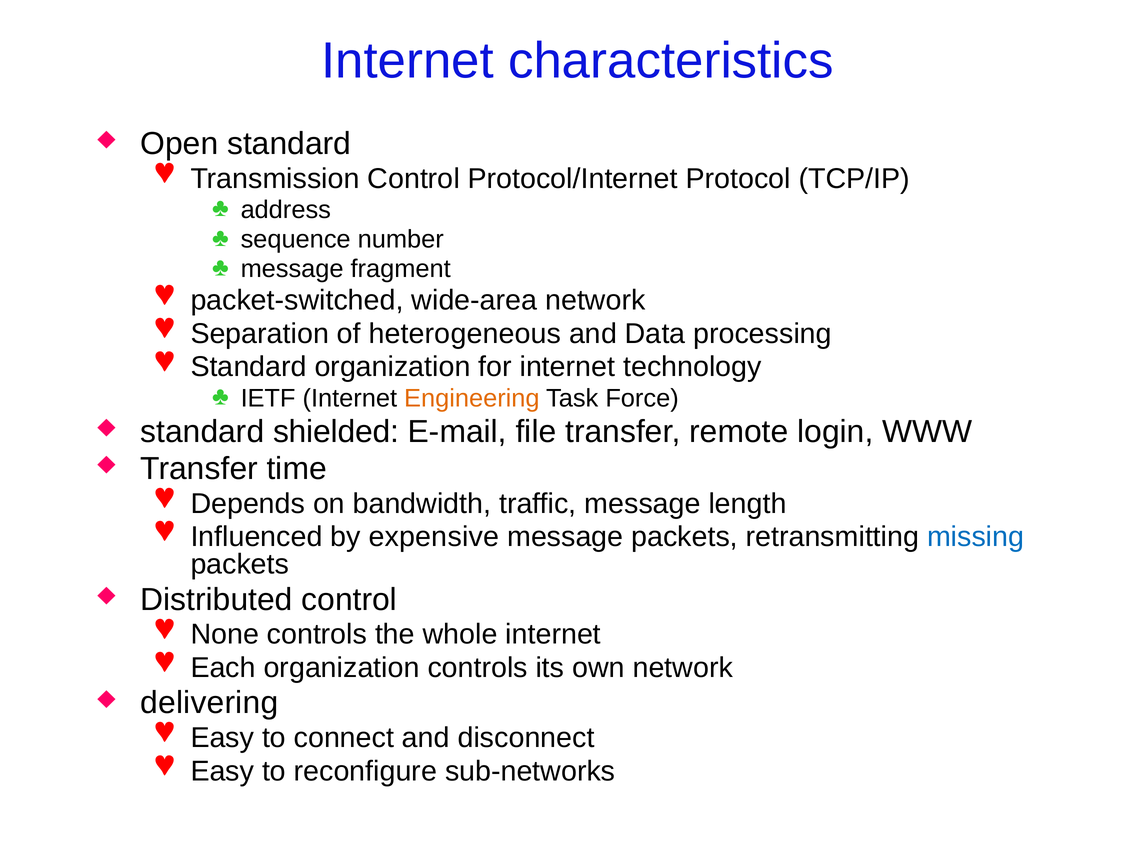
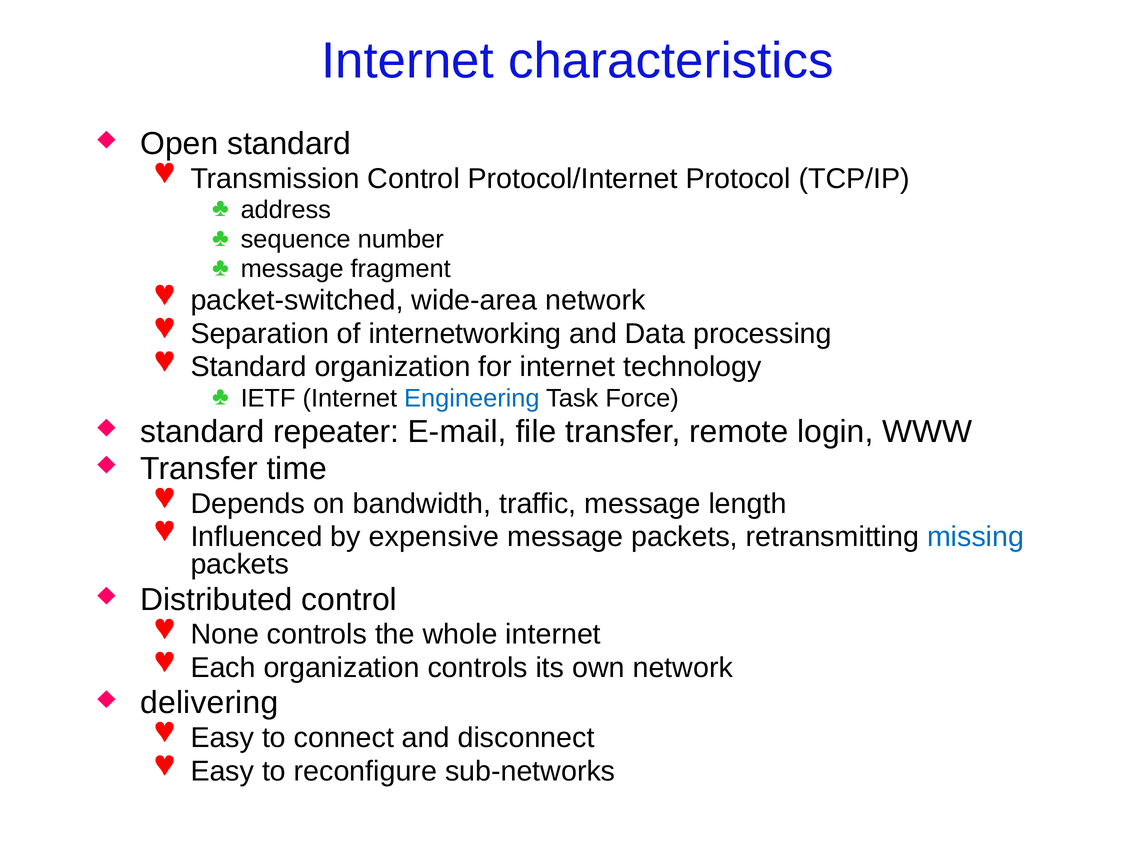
heterogeneous: heterogeneous -> internetworking (465, 334)
Engineering colour: orange -> blue (472, 398)
shielded: shielded -> repeater (336, 432)
